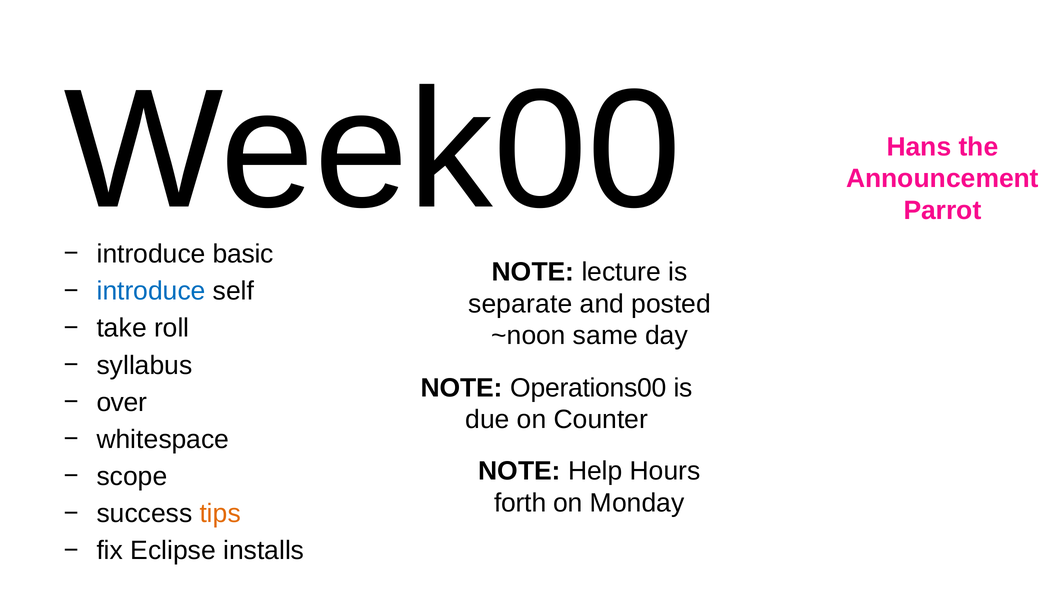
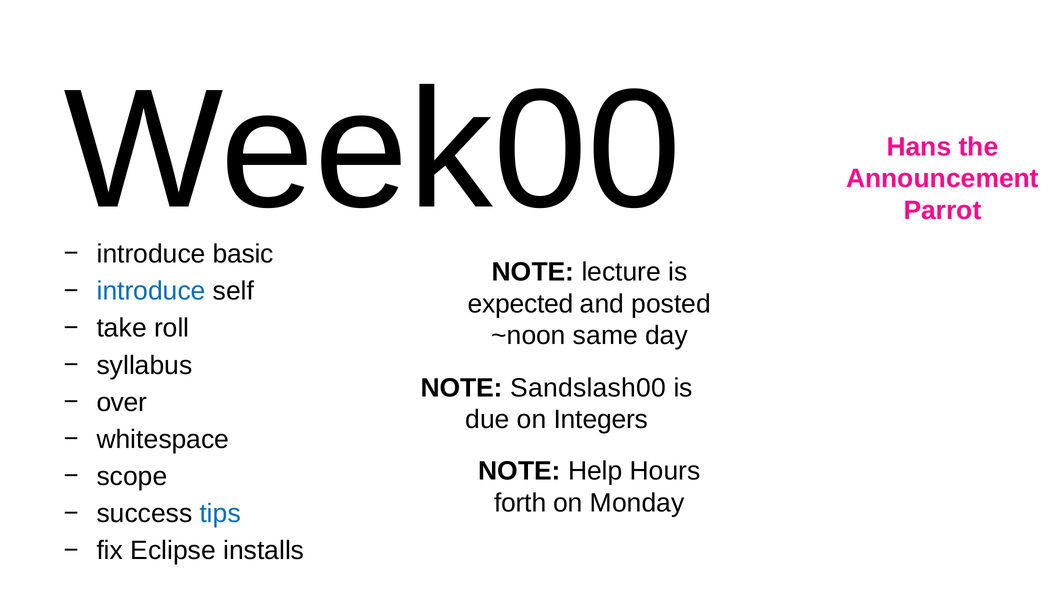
separate: separate -> expected (520, 304)
Operations00: Operations00 -> Sandslash00 (588, 388)
Counter: Counter -> Integers (601, 420)
tips colour: orange -> blue (220, 514)
